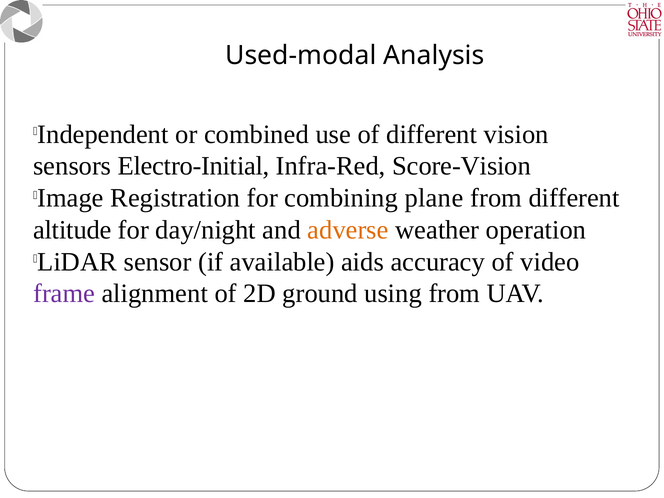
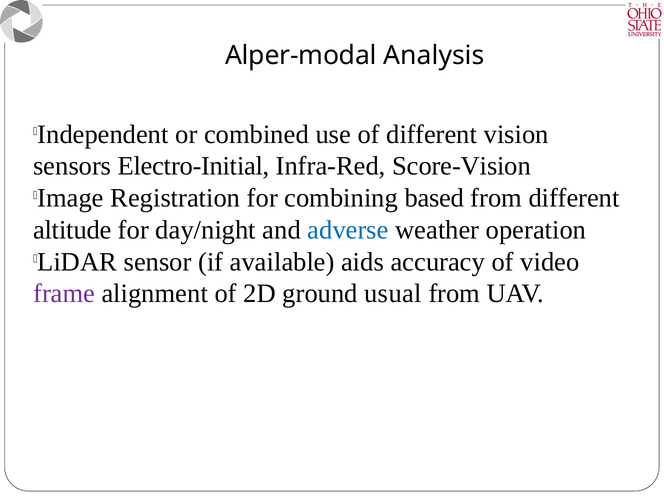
Used-modal: Used-modal -> Alper-modal (301, 56)
plane: plane -> based (434, 198)
adverse colour: orange -> blue (348, 230)
using: using -> usual (393, 294)
